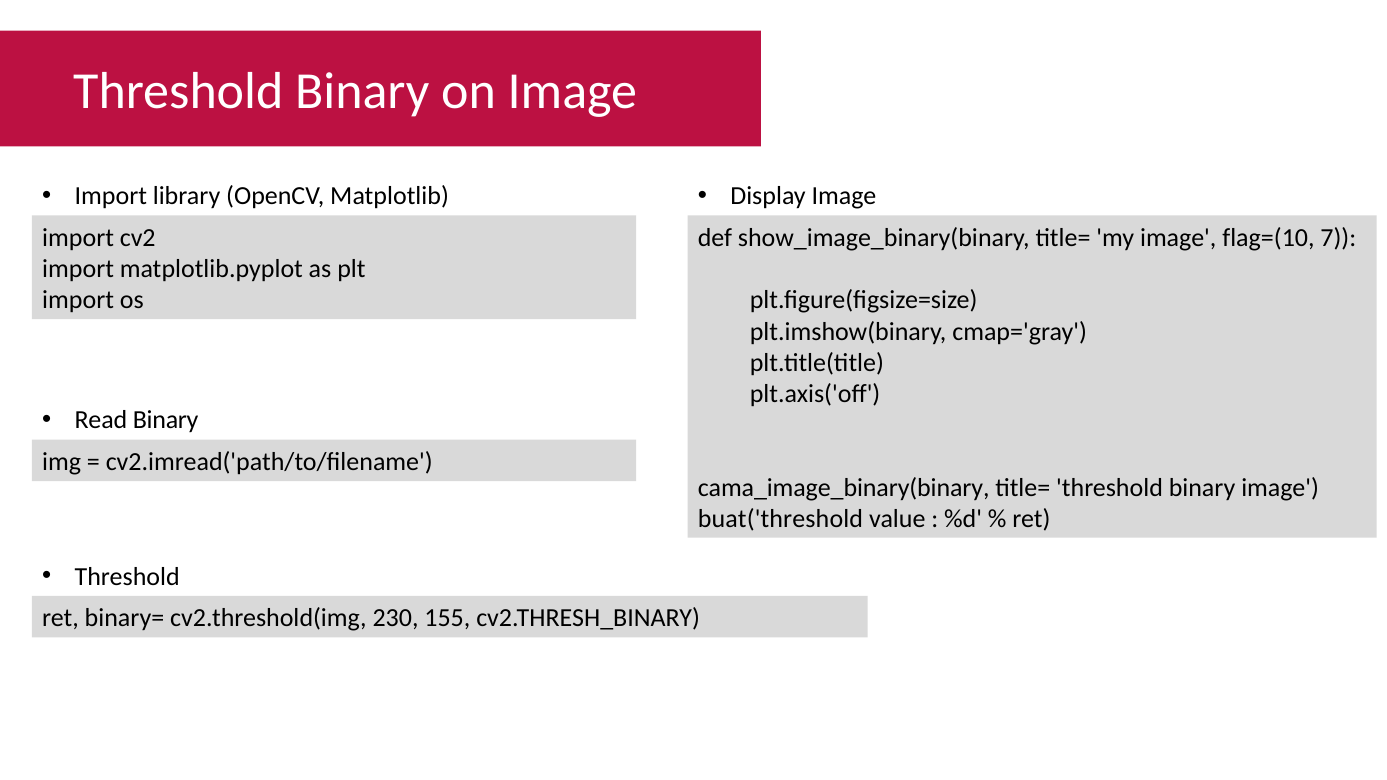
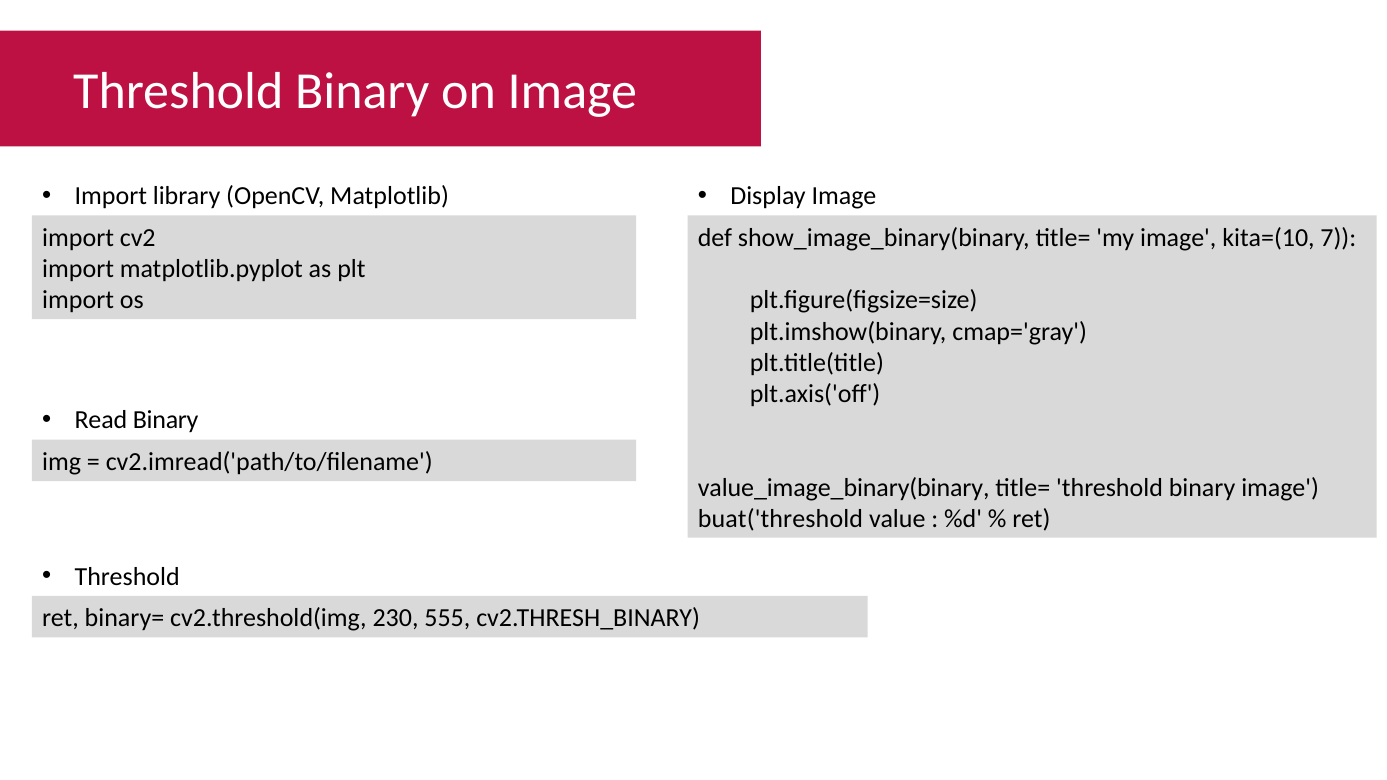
flag=(10: flag=(10 -> kita=(10 (1268, 238)
cama_image_binary(binary: cama_image_binary(binary -> value_image_binary(binary (844, 488)
155: 155 -> 555 (447, 619)
